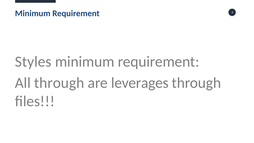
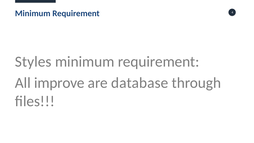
All through: through -> improve (59, 83)
leverages: leverages -> database (140, 83)
